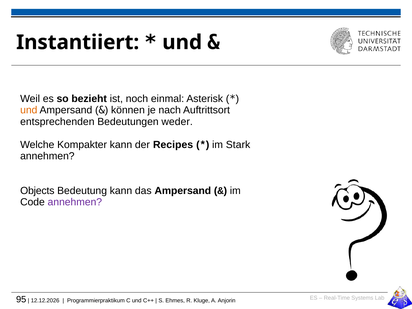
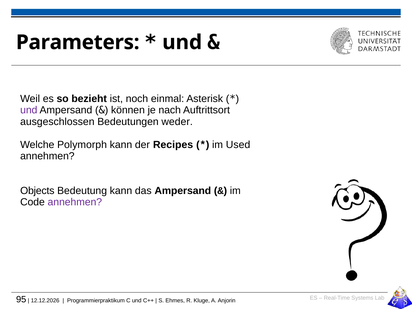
Instantiiert: Instantiiert -> Parameters (78, 42)
und colour: orange -> purple (29, 110)
entsprechenden: entsprechenden -> ausgeschlossen (57, 122)
Kompakter: Kompakter -> Polymorph (82, 145)
Stark: Stark -> Used (238, 145)
